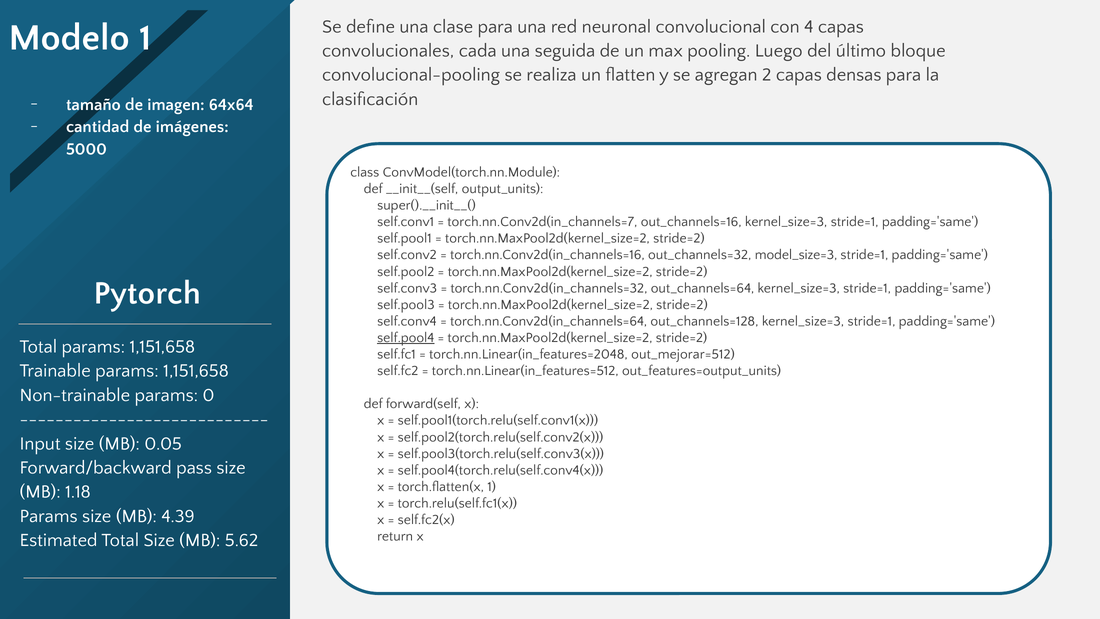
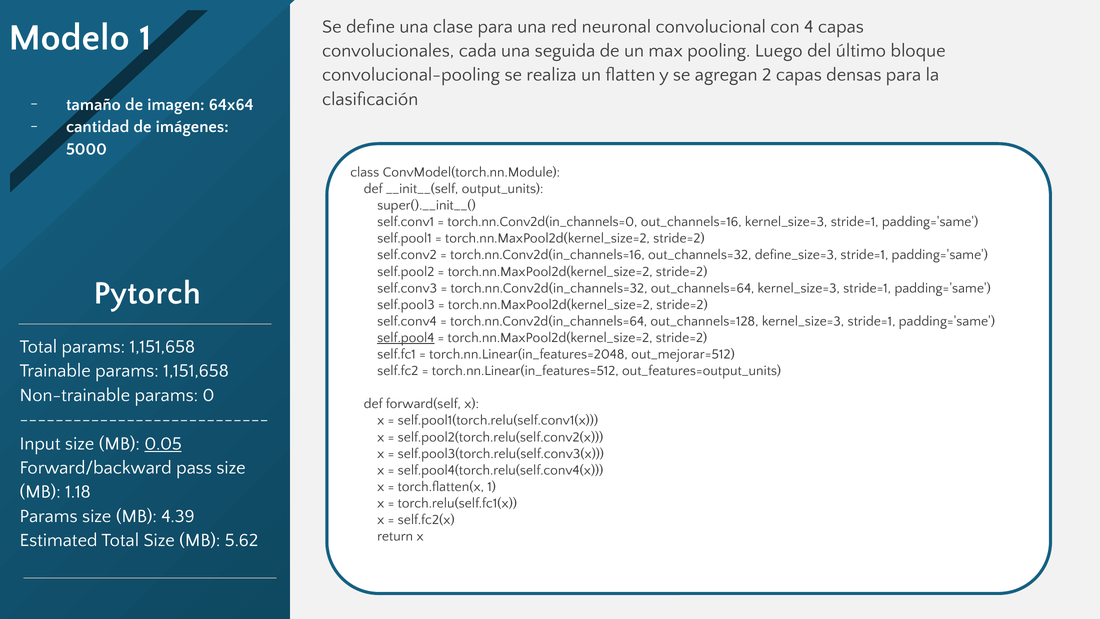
torch.nn.Conv2d(in_channels=7: torch.nn.Conv2d(in_channels=7 -> torch.nn.Conv2d(in_channels=0 (542, 222)
model_size=3: model_size=3 -> define_size=3 (796, 255)
0.05 underline: none -> present (163, 443)
